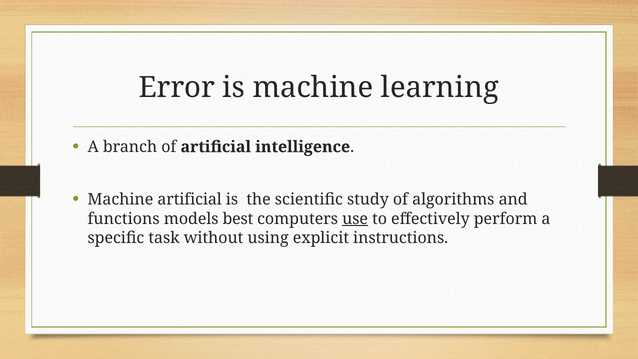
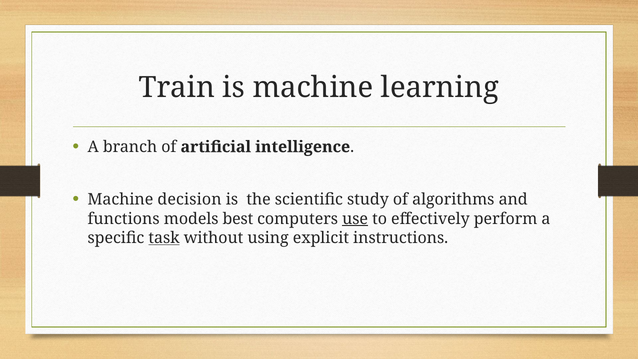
Error: Error -> Train (177, 88)
Machine artificial: artificial -> decision (190, 200)
task underline: none -> present (164, 238)
